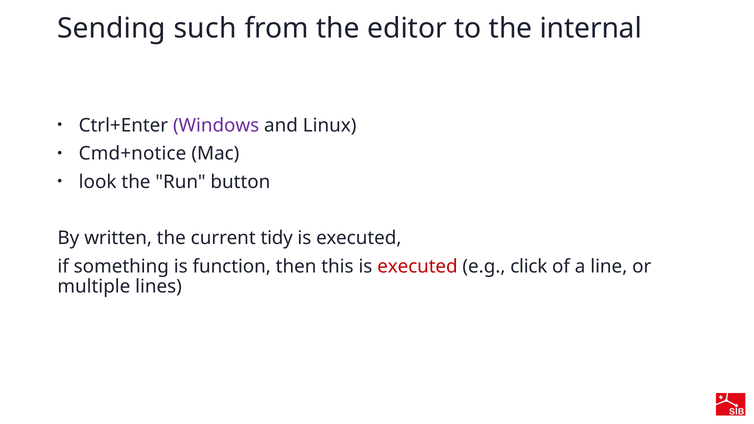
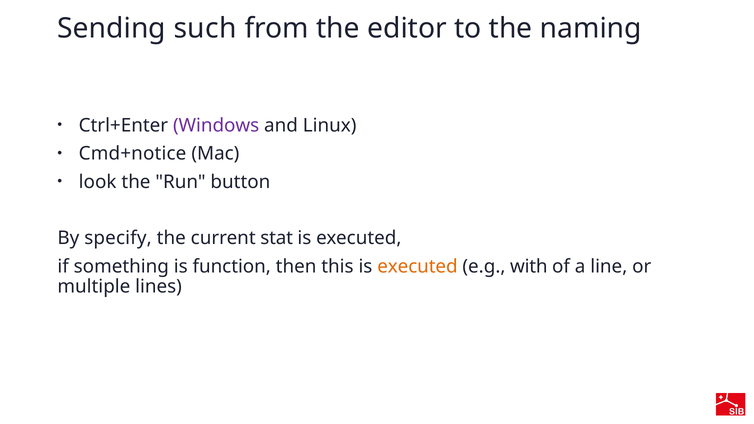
internal: internal -> naming (591, 28)
written: written -> specify (118, 238)
tidy: tidy -> stat (277, 238)
executed colour: red -> orange (417, 266)
click: click -> with (529, 266)
